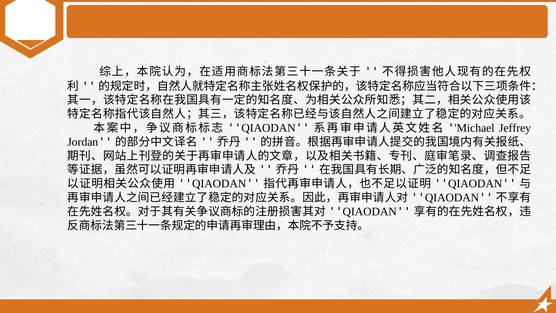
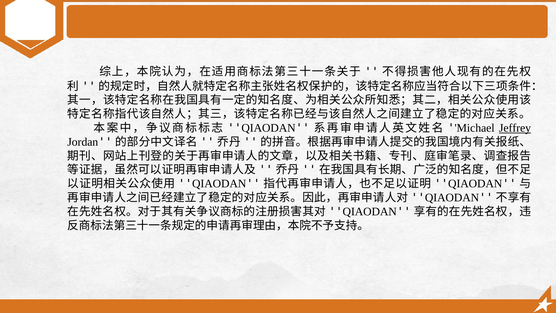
Jeffrey underline: none -> present (515, 128)
